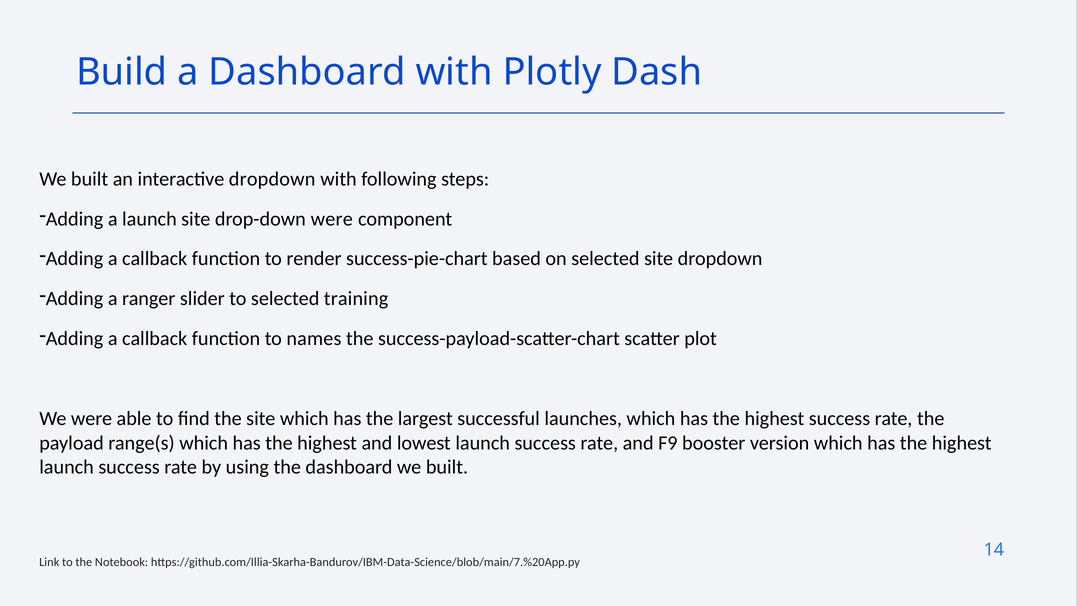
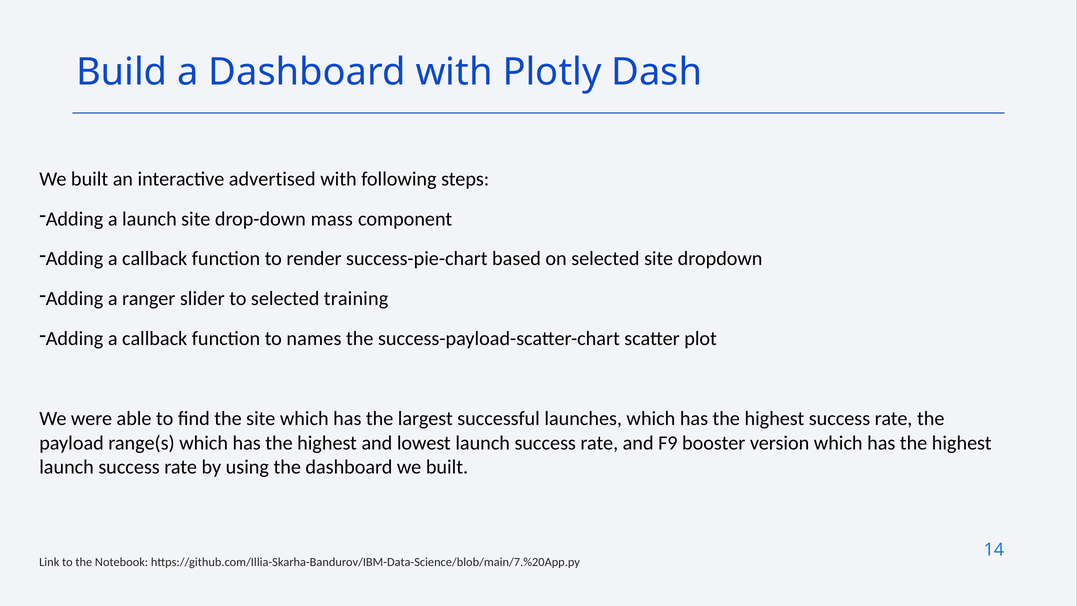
interactive dropdown: dropdown -> advertised (272, 179)
drop-down were: were -> mass (332, 219)
